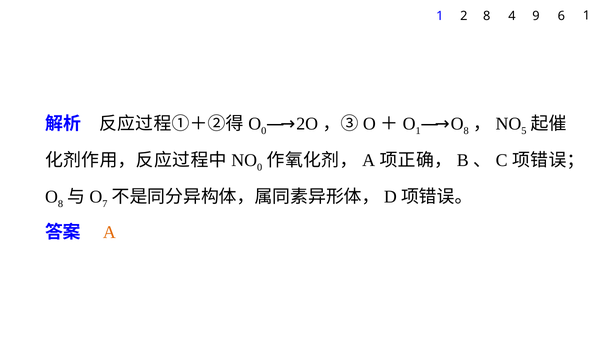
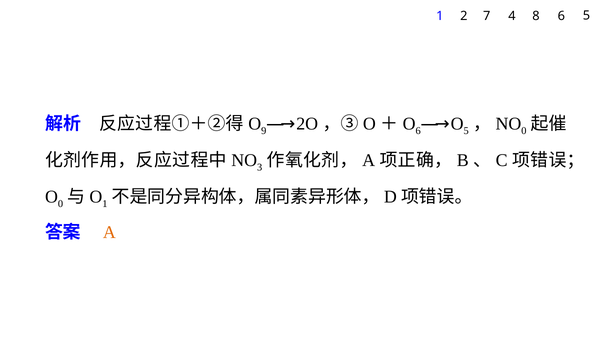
2 8: 8 -> 7 (487, 16)
9: 9 -> 8 (536, 16)
6 1: 1 -> 5 (586, 16)
1: 1 -> 6 (418, 131)
8: 8 -> 5 (466, 131)
5: 5 -> 0 (524, 131)
0: 0 -> 9 (264, 131)
0: 0 -> 3 (260, 167)
8: 8 -> 0 (60, 204)
7: 7 -> 1 (105, 204)
